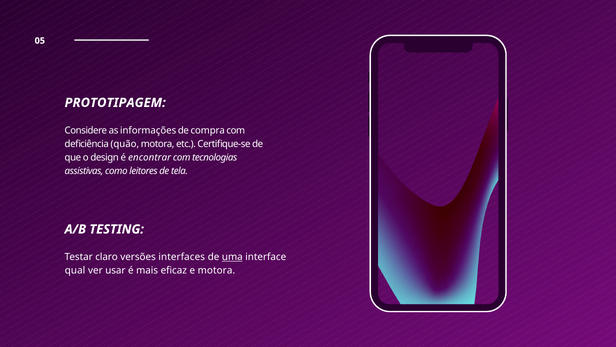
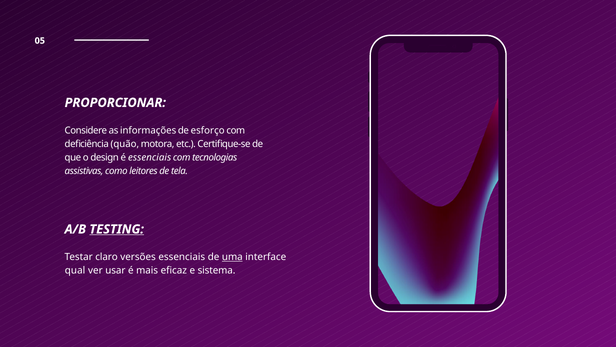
PROTOTIPAGEM: PROTOTIPAGEM -> PROPORCIONAR (115, 103)
compra: compra -> esforço (208, 130)
é encontrar: encontrar -> essenciais (150, 157)
TESTING underline: none -> present (117, 229)
versões interfaces: interfaces -> essenciais (182, 257)
e motora: motora -> sistema (217, 270)
